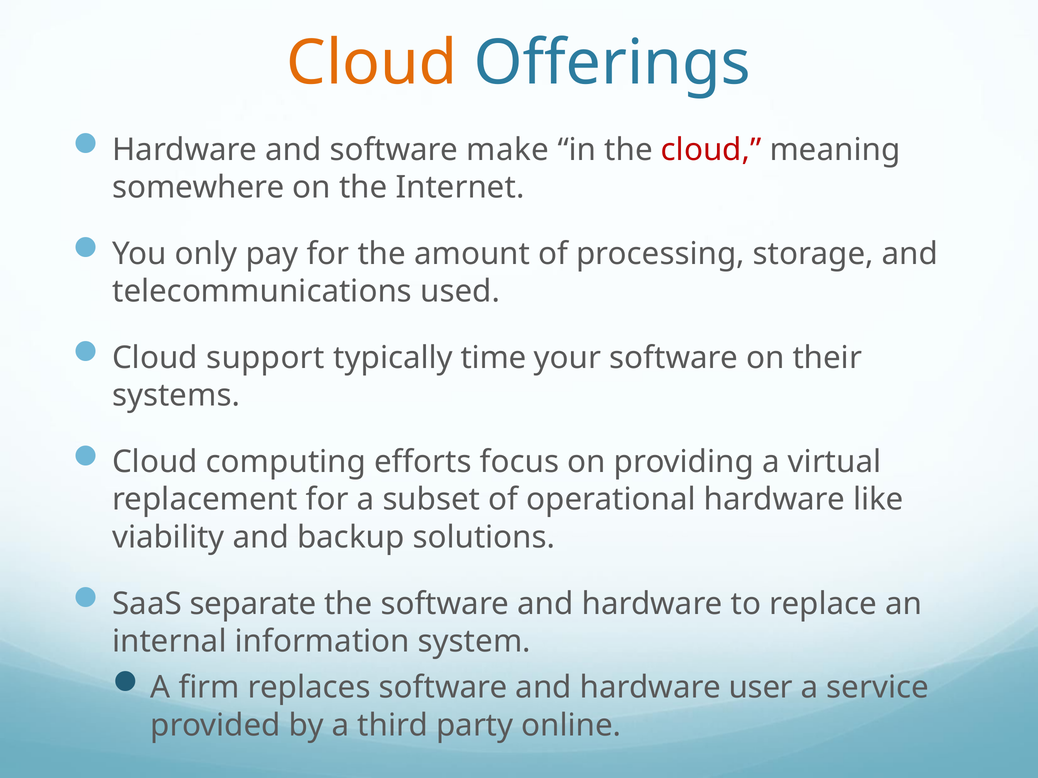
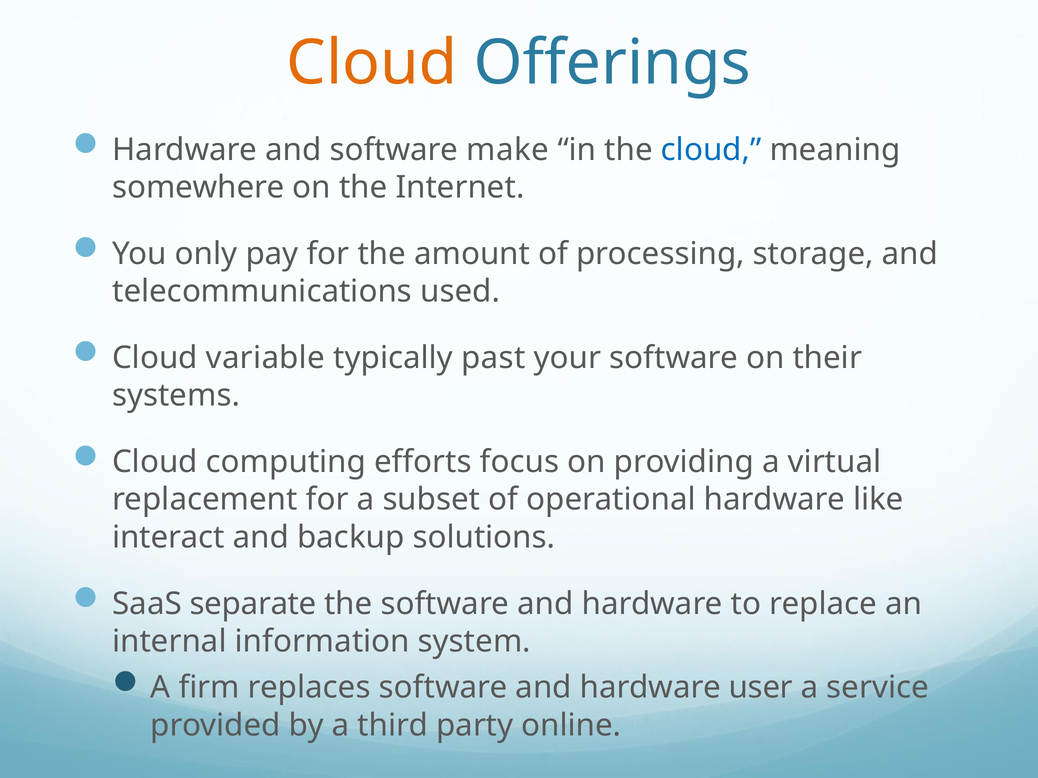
cloud colour: red -> blue (711, 150)
support: support -> variable (265, 358)
time: time -> past (493, 358)
viability: viability -> interact (168, 538)
